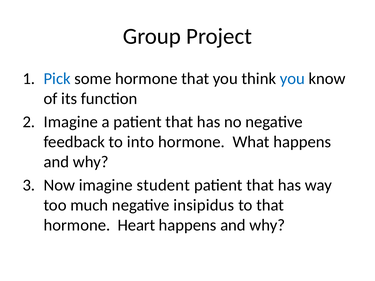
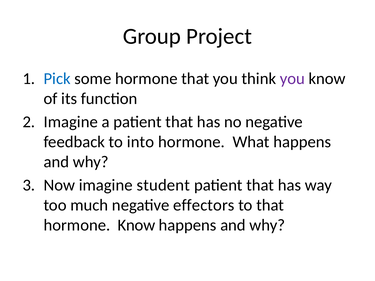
you colour: blue -> purple (292, 79)
insipidus: insipidus -> effectors (204, 205)
hormone Heart: Heart -> Know (136, 225)
